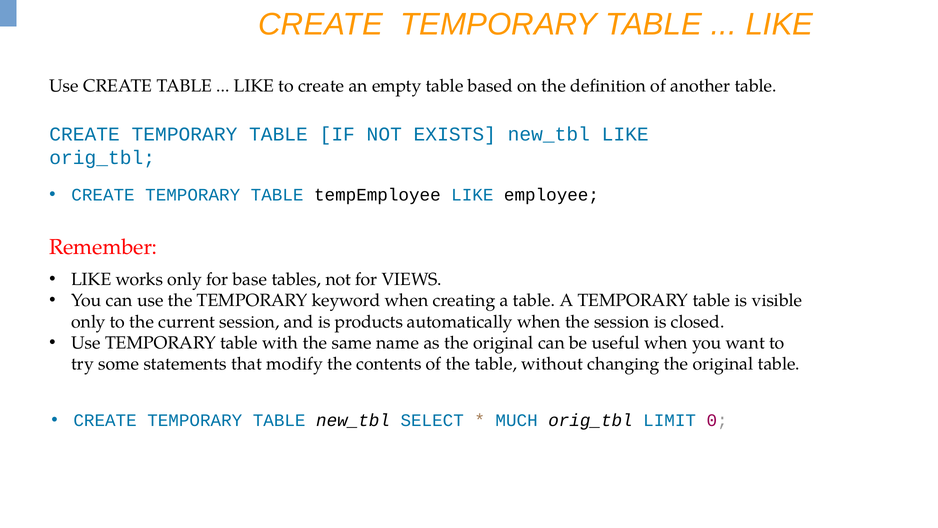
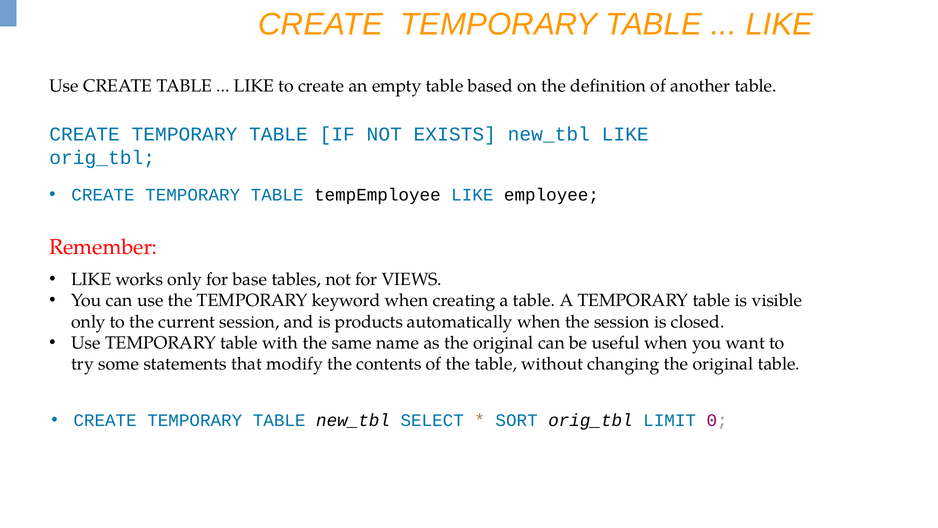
MUCH: MUCH -> SORT (517, 420)
